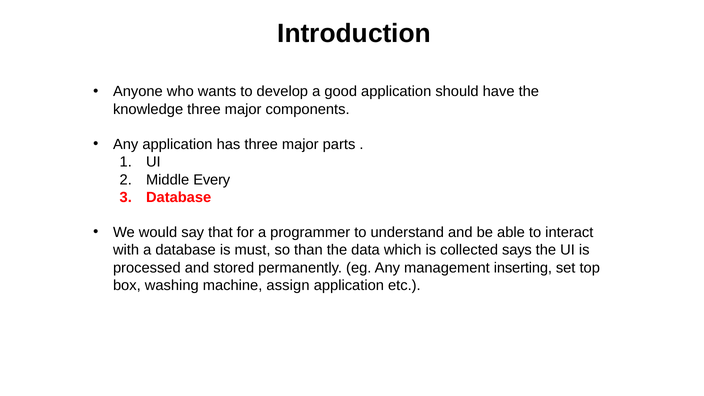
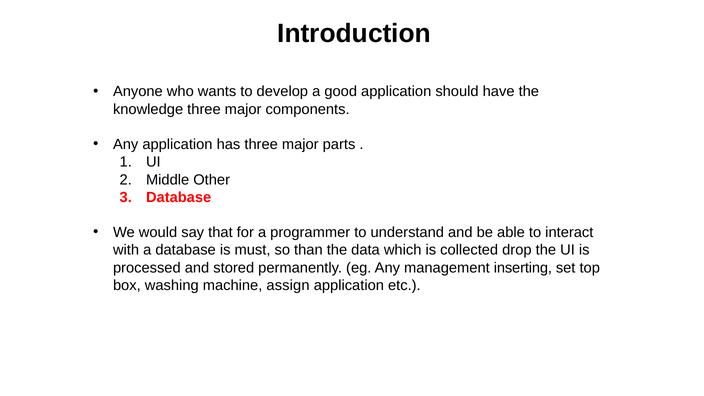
Every: Every -> Other (212, 180)
says: says -> drop (517, 250)
